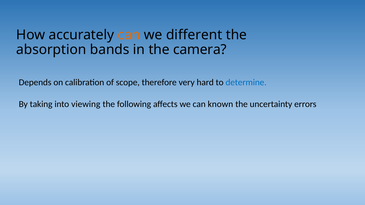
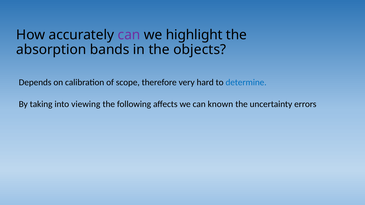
can colour: orange -> purple (129, 35)
different: different -> highlight (194, 35)
camera: camera -> objects (200, 50)
